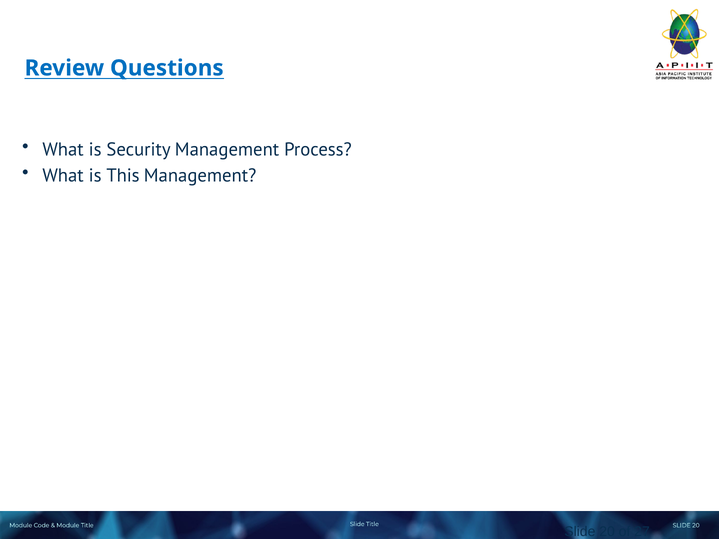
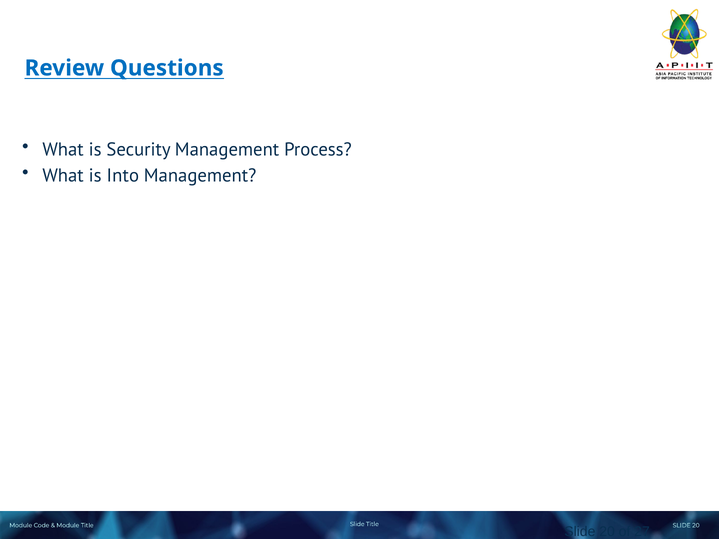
This: This -> Into (123, 176)
